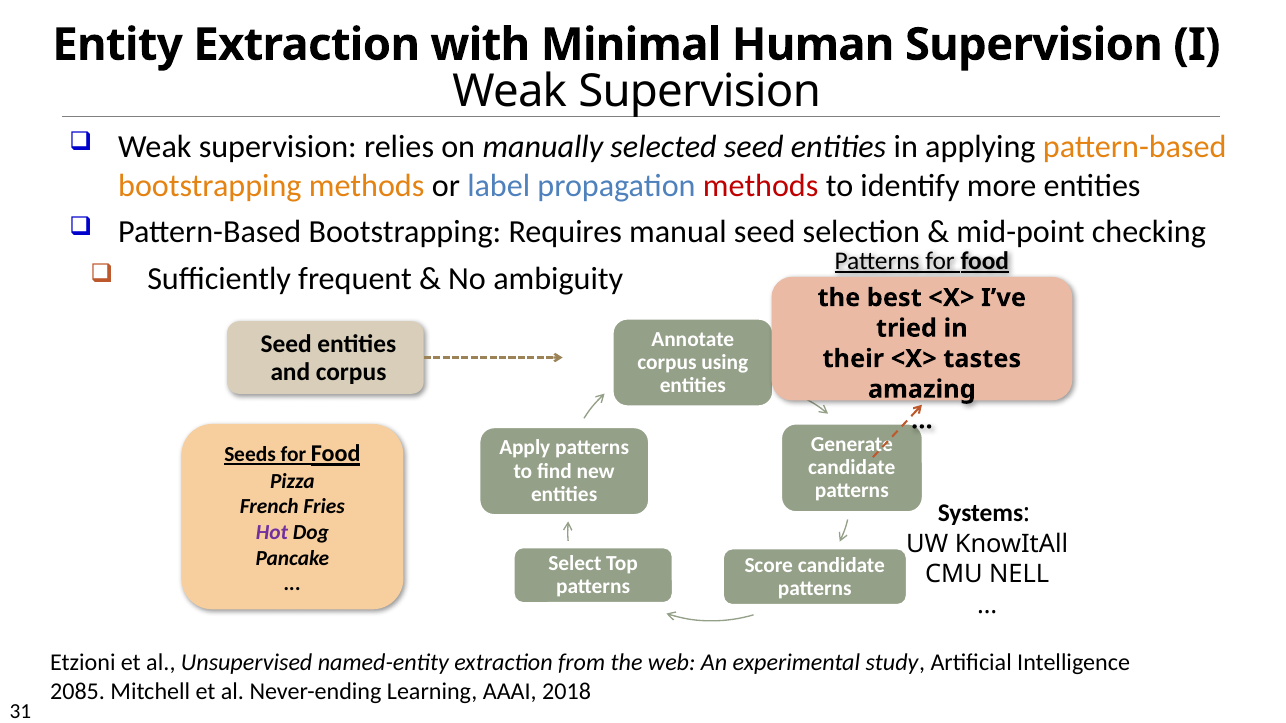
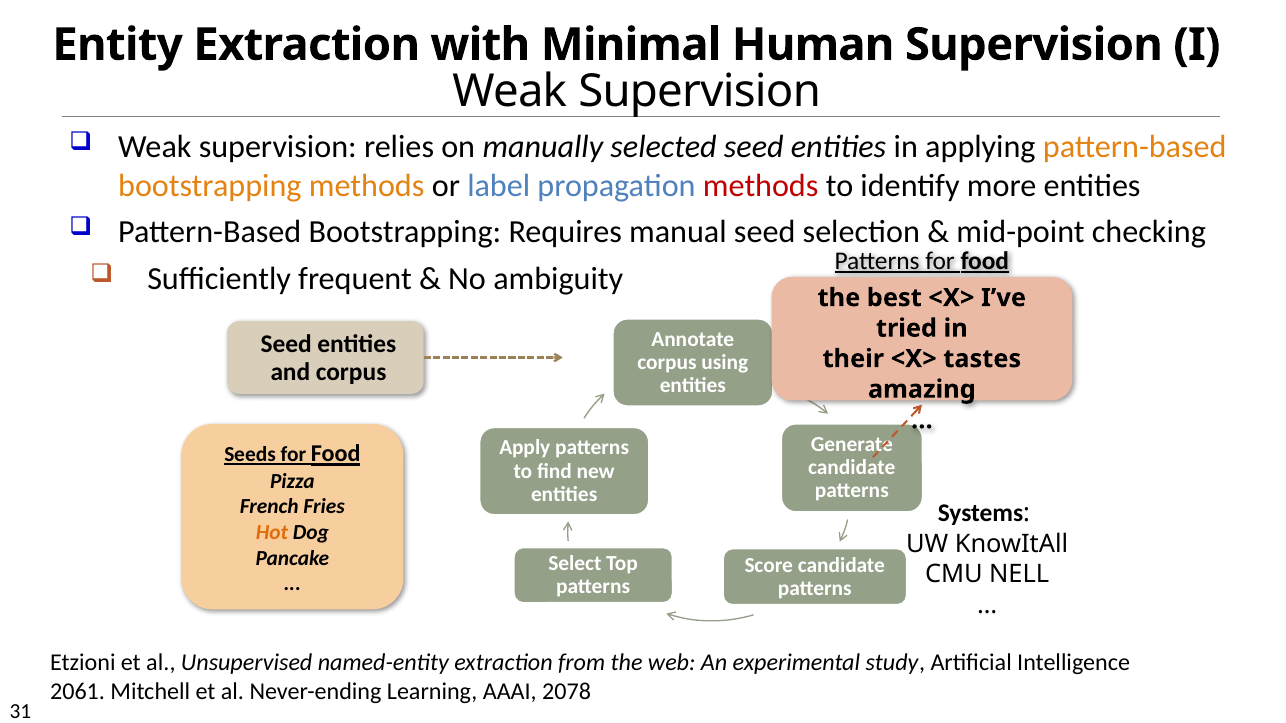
Hot colour: purple -> orange (272, 533)
2085: 2085 -> 2061 (78, 692)
2018: 2018 -> 2078 (567, 692)
